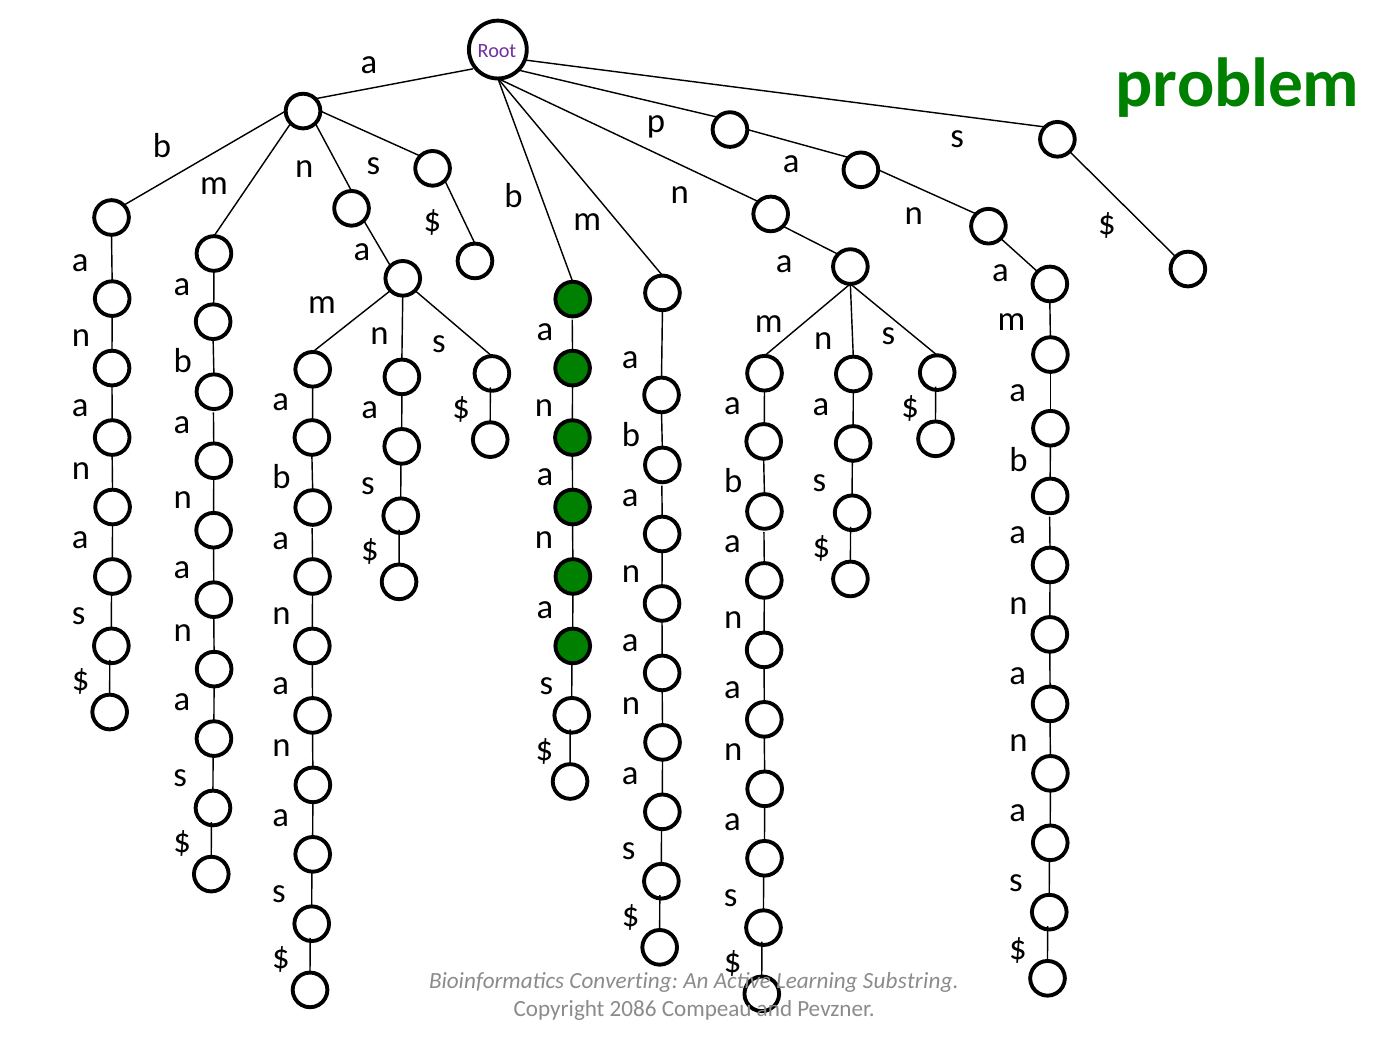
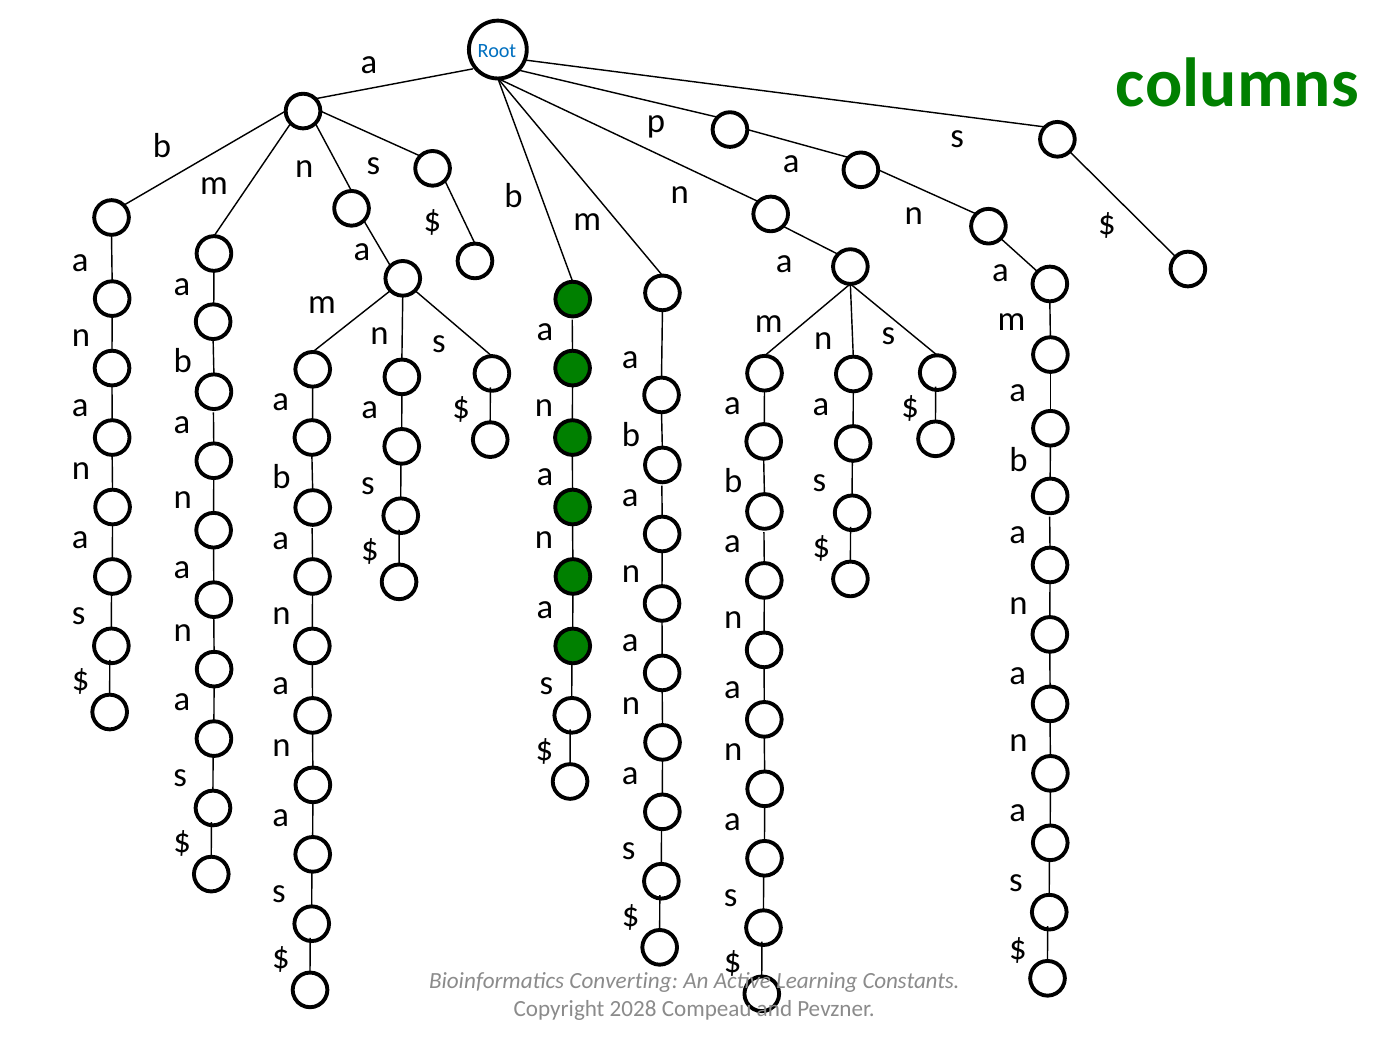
Root colour: purple -> blue (497, 51)
problem: problem -> columns (1237, 84)
Substring: Substring -> Constants (911, 981)
2086: 2086 -> 2028 (633, 1009)
